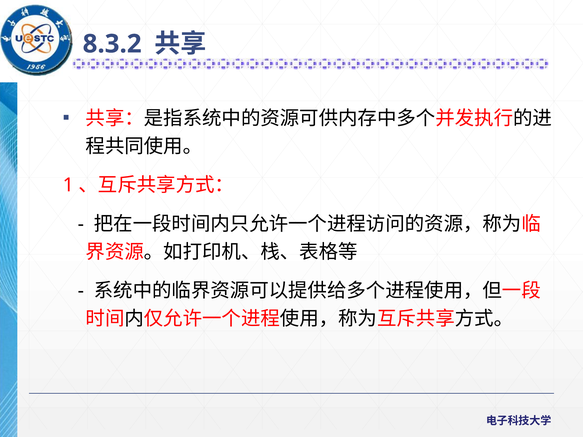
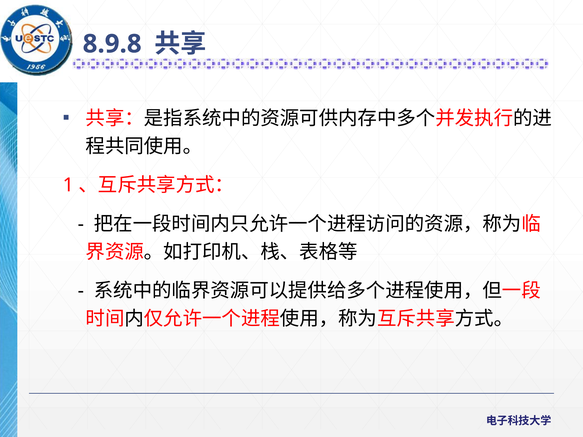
8.3.2: 8.3.2 -> 8.9.8 (112, 44)
